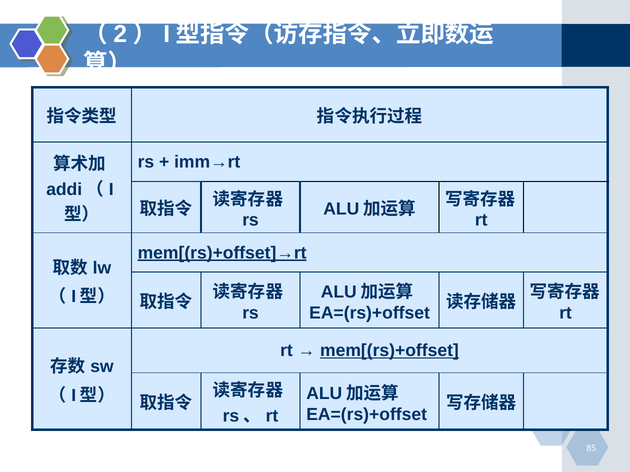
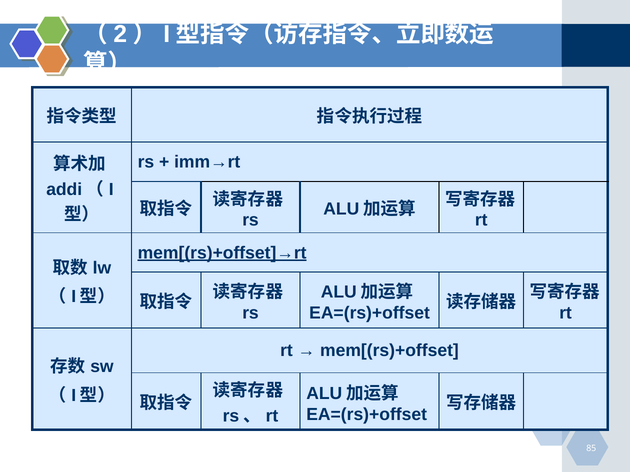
mem[(rs)+offset underline: present -> none (389, 351)
